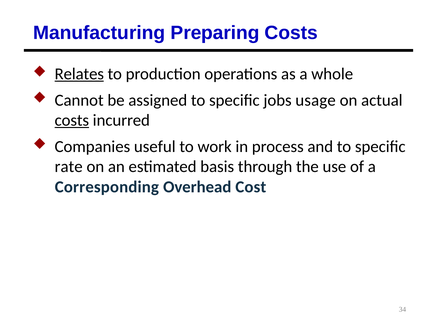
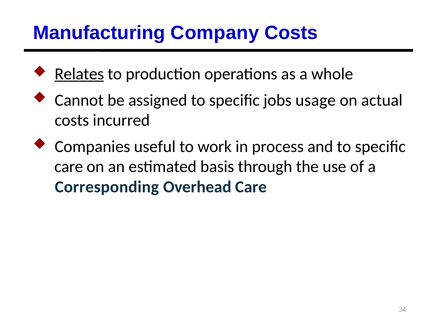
Preparing: Preparing -> Company (215, 33)
costs underline: present -> none (72, 120)
rate: rate -> care (69, 167)
Overhead Cost: Cost -> Care (251, 187)
